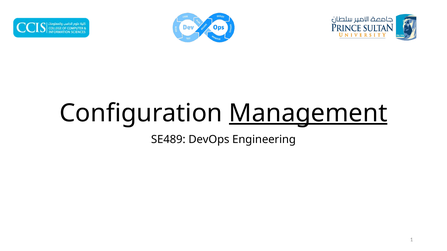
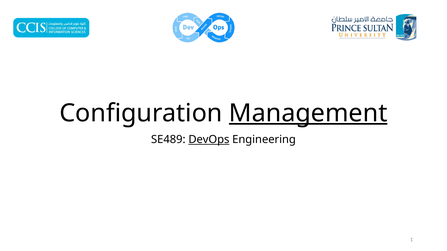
DevOps underline: none -> present (209, 140)
